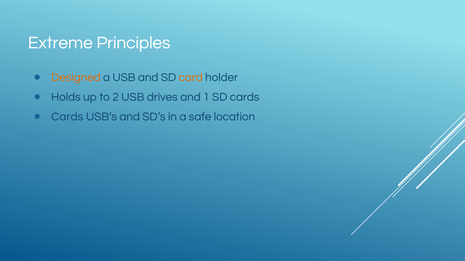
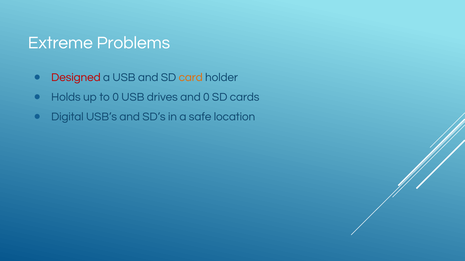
Principles: Principles -> Problems (133, 43)
Designed colour: orange -> red (76, 77)
to 2: 2 -> 0 (116, 97)
and 1: 1 -> 0 (206, 97)
Cards: Cards -> Digital (67, 117)
